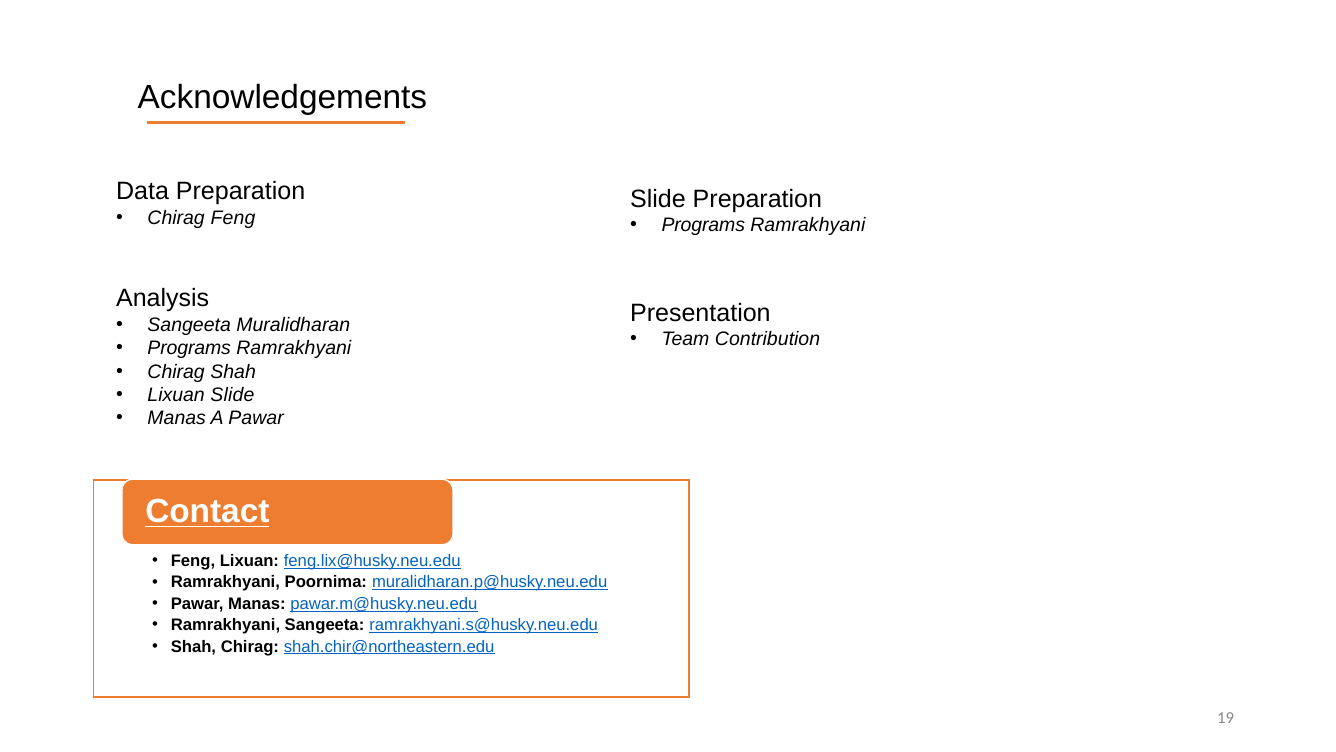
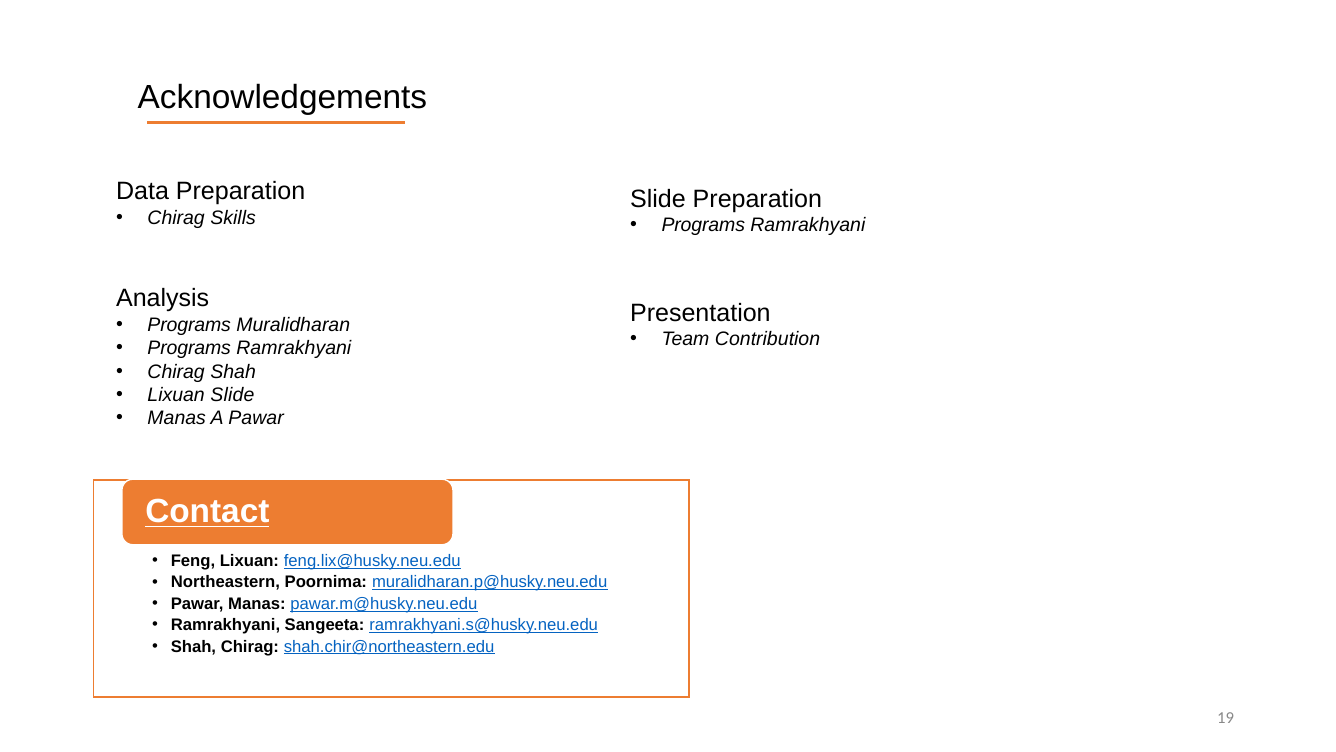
Chirag Feng: Feng -> Skills (233, 218)
Sangeeta: Sangeeta -> Programs (189, 325)
Ramrakhyani: Ramrakhyani -> Northeastern (225, 582)
